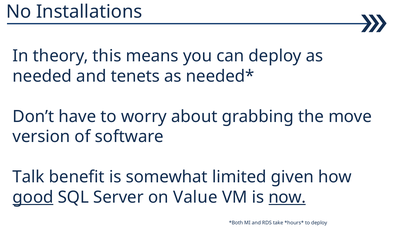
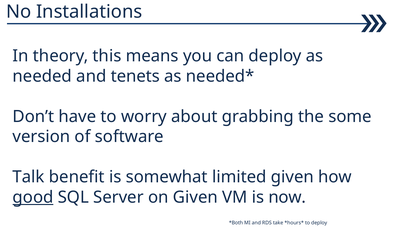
move: move -> some (350, 116)
on Value: Value -> Given (195, 197)
now underline: present -> none (287, 197)
